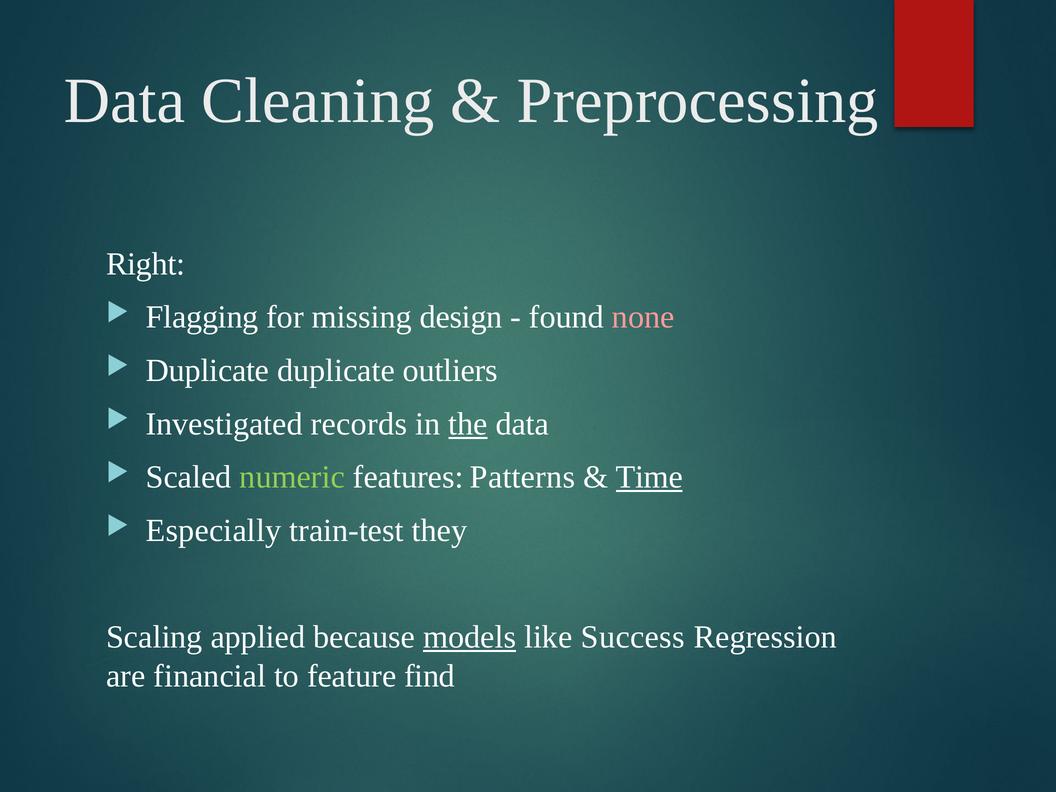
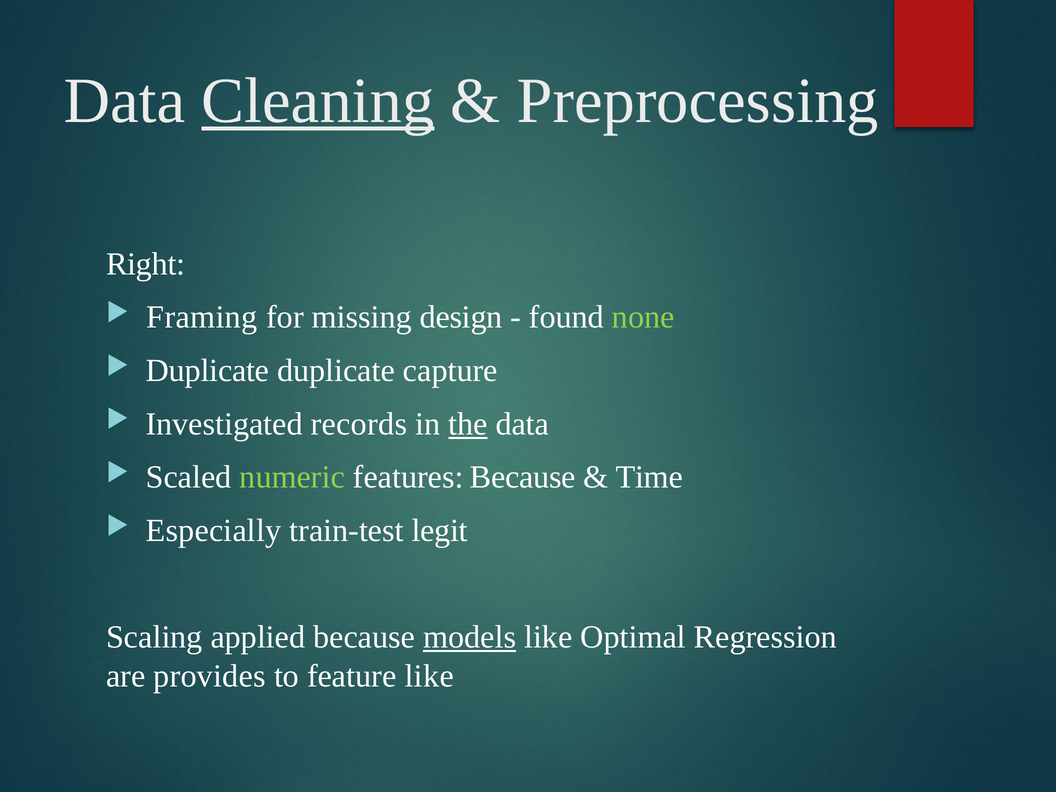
Cleaning underline: none -> present (318, 101)
Flagging: Flagging -> Framing (202, 317)
none colour: pink -> light green (643, 317)
outliers: outliers -> capture (450, 371)
features Patterns: Patterns -> Because (523, 477)
Time underline: present -> none (649, 477)
they: they -> legit (440, 531)
Success: Success -> Optimal (633, 637)
financial: financial -> provides (210, 676)
feature find: find -> like (429, 676)
